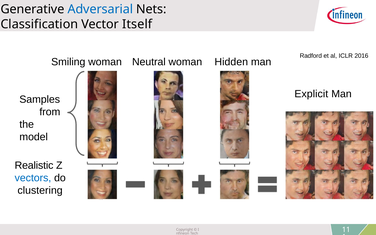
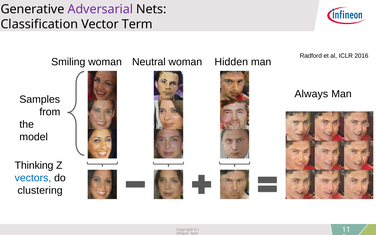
Adversarial colour: blue -> purple (100, 9)
Itself: Itself -> Term (137, 24)
Explicit: Explicit -> Always (311, 94)
Realistic: Realistic -> Thinking (34, 165)
